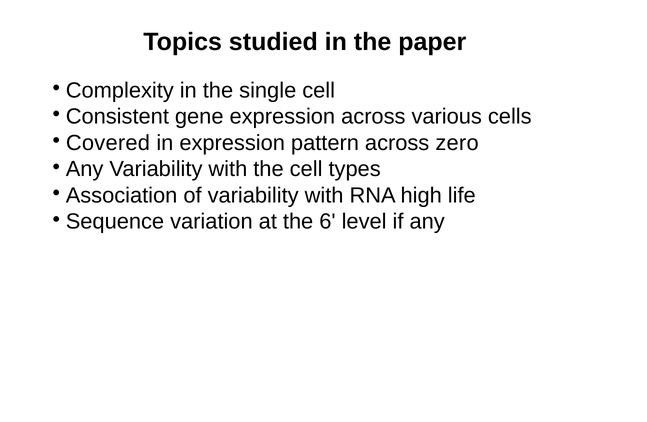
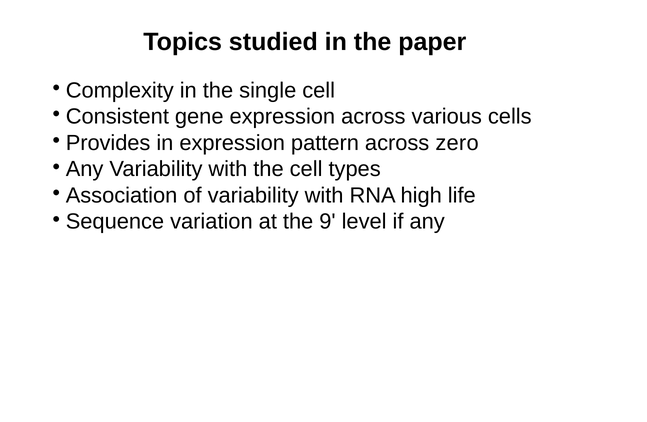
Covered: Covered -> Provides (108, 143)
6: 6 -> 9 (328, 222)
